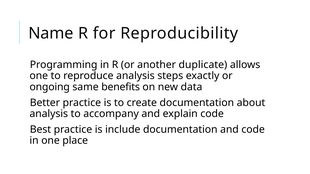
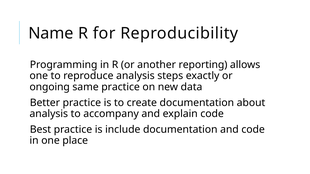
duplicate: duplicate -> reporting (203, 65)
same benefits: benefits -> practice (121, 87)
